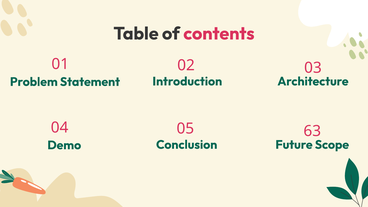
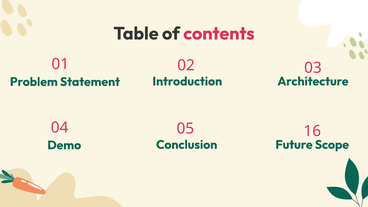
63: 63 -> 16 (312, 131)
